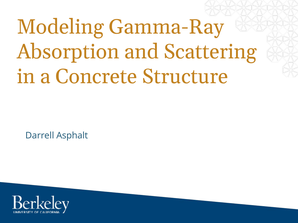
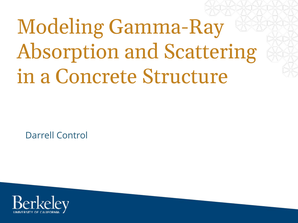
Asphalt: Asphalt -> Control (72, 136)
